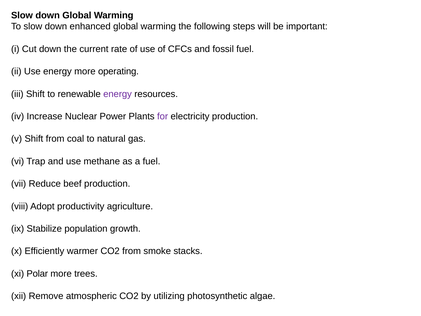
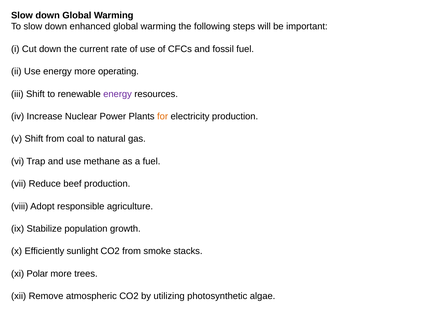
for colour: purple -> orange (163, 116)
productivity: productivity -> responsible (81, 206)
warmer: warmer -> sunlight (82, 251)
